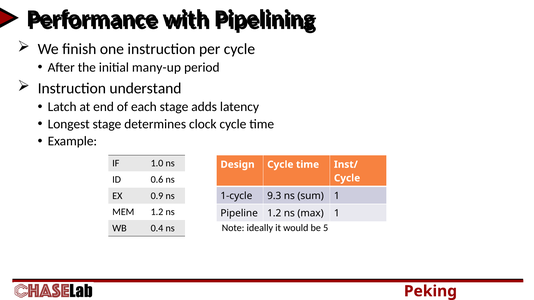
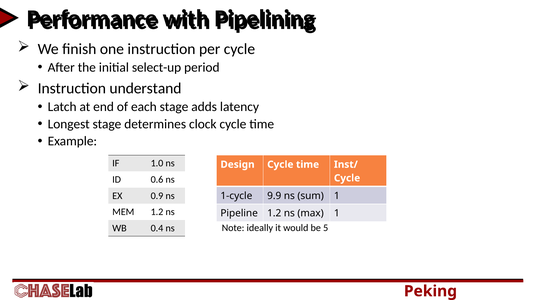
many-up: many-up -> select-up (157, 67)
9.3: 9.3 -> 9.9 (274, 196)
